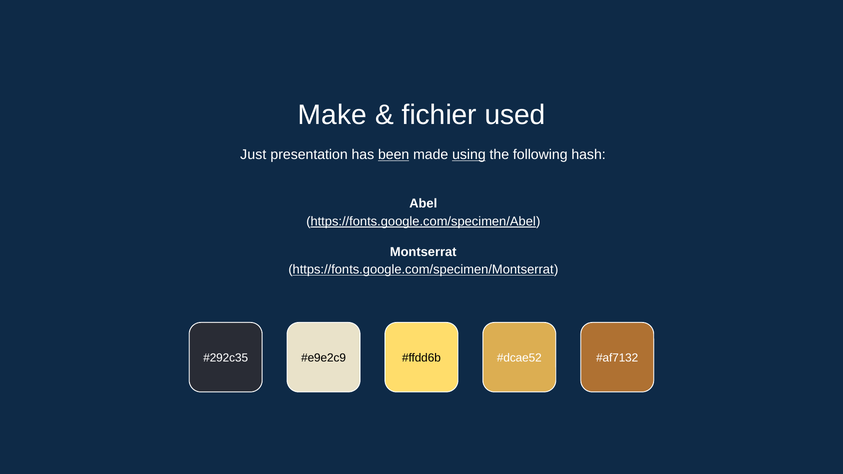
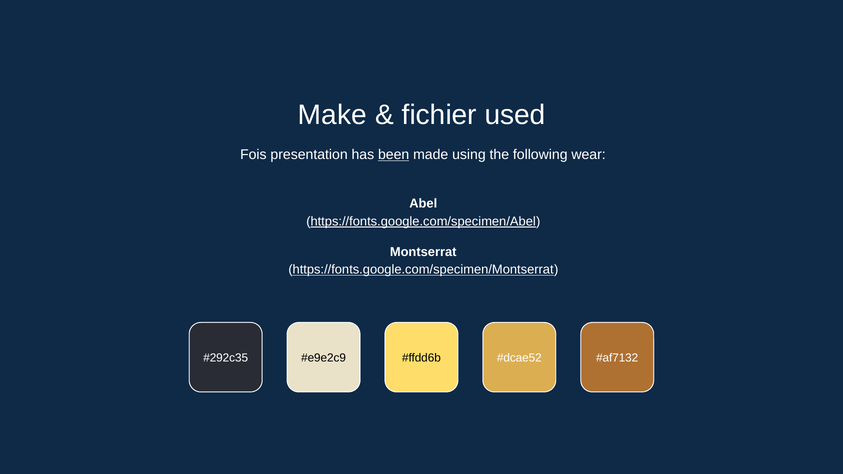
Just: Just -> Fois (253, 155)
using underline: present -> none (469, 155)
hash: hash -> wear (589, 155)
